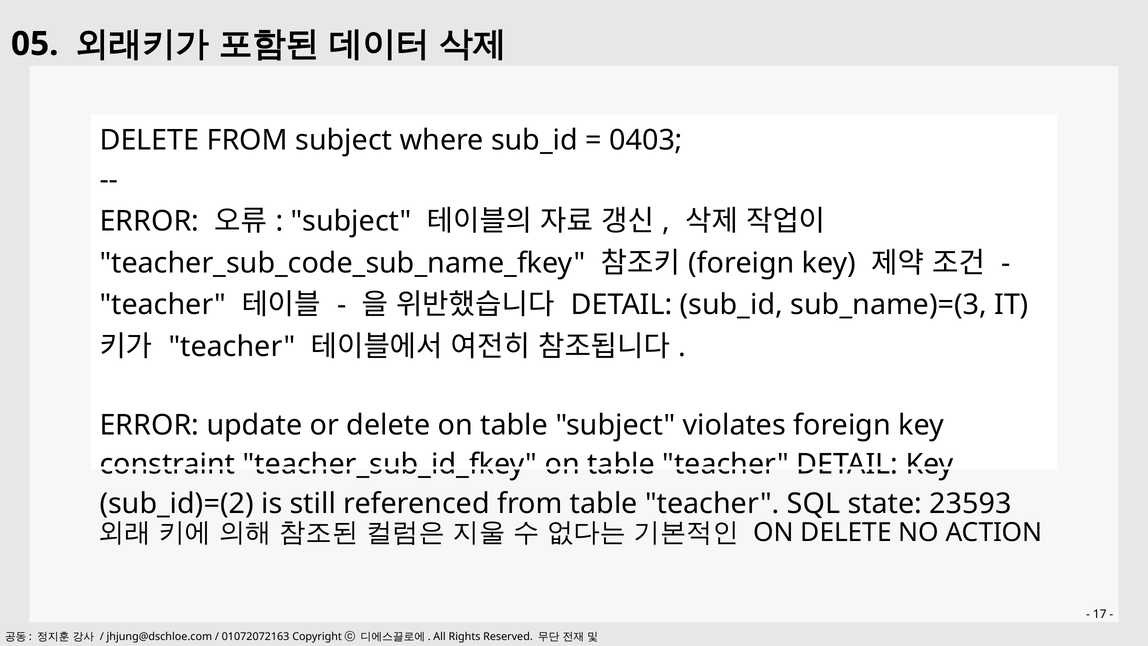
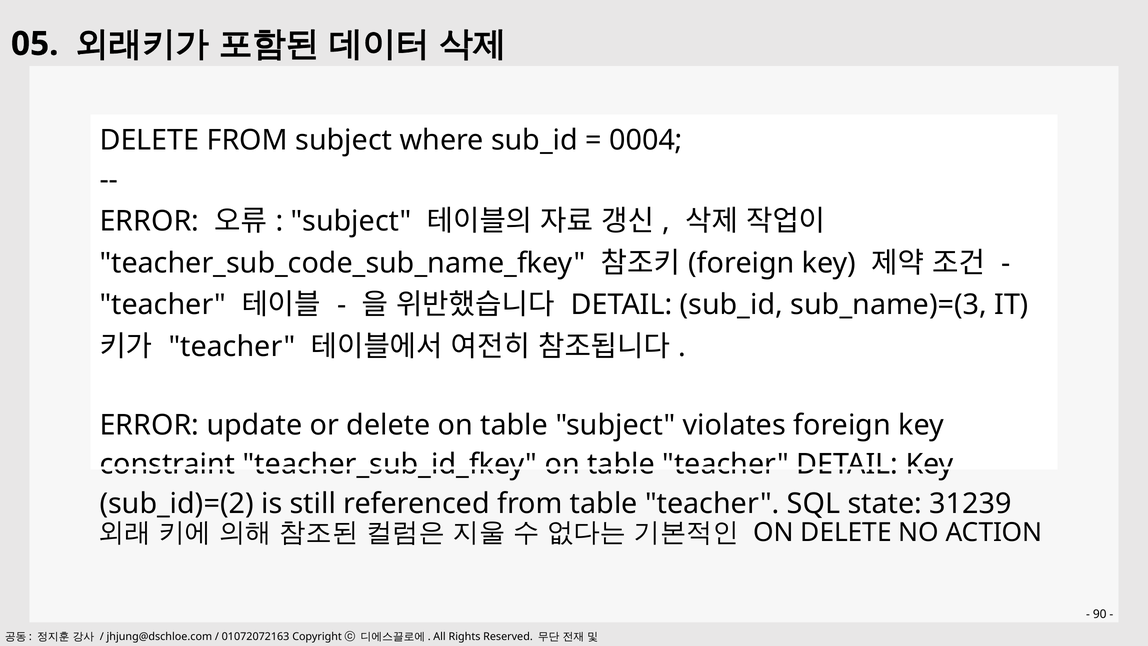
0403: 0403 -> 0004 (646, 140)
23593: 23593 -> 31239 (971, 503)
17: 17 -> 90 (1100, 614)
